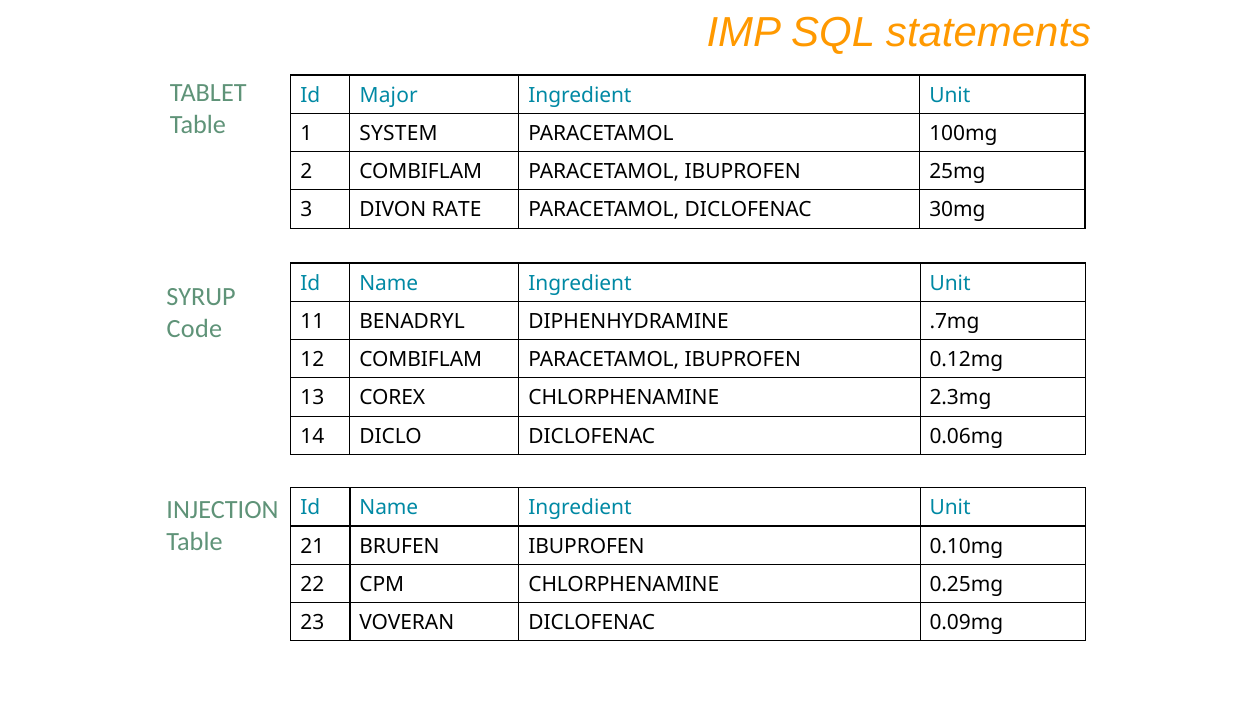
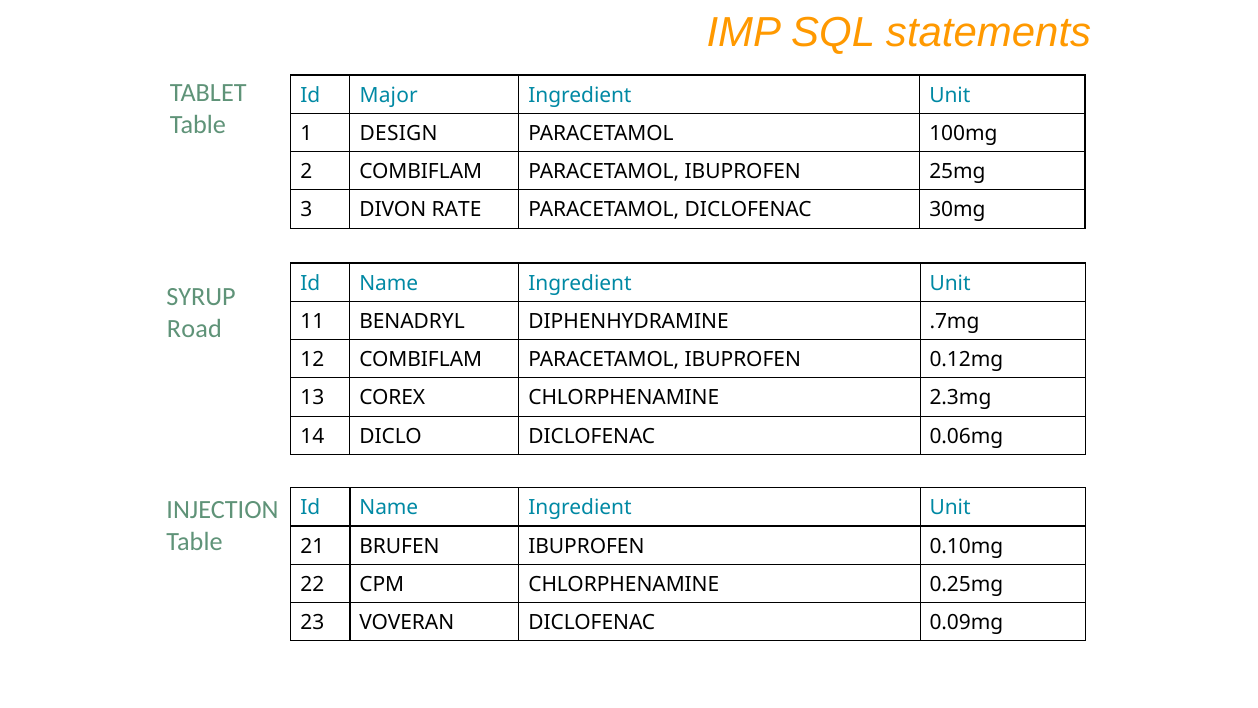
SYSTEM: SYSTEM -> DESIGN (399, 133)
Code: Code -> Road (194, 328)
